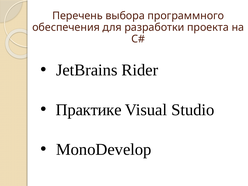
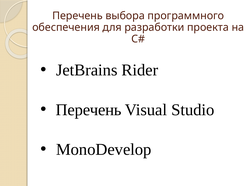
Практике: Практике -> Перечень (89, 110)
